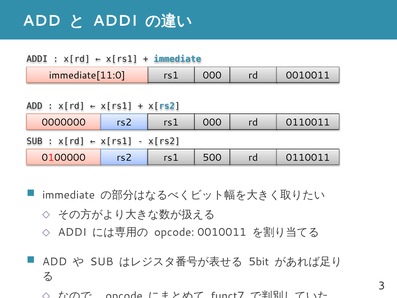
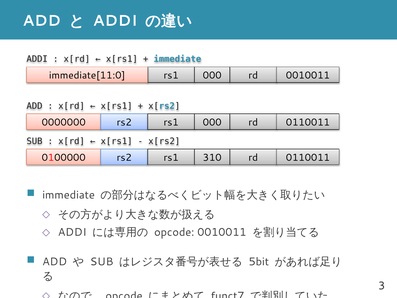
500: 500 -> 310 (212, 157)
